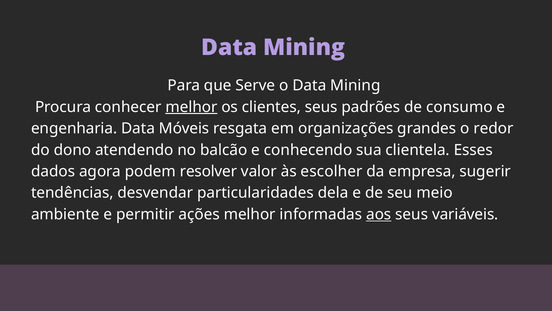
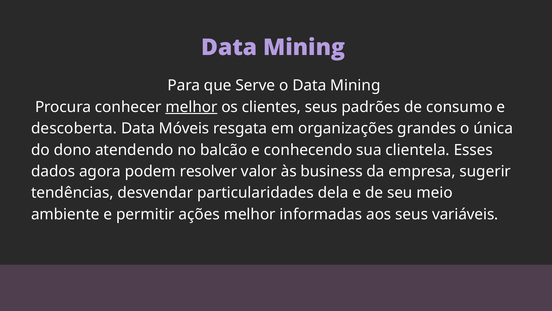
engenharia: engenharia -> descoberta (74, 128)
redor: redor -> única (493, 128)
escolher: escolher -> business (332, 171)
aos underline: present -> none (379, 214)
